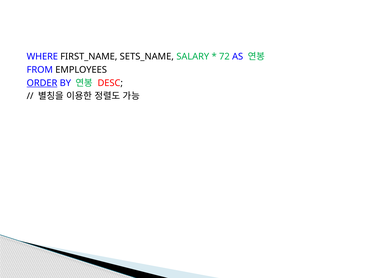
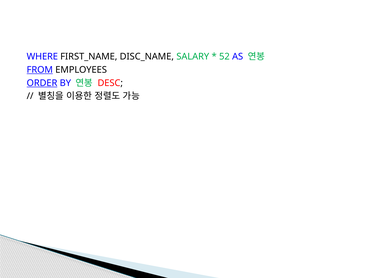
SETS_NAME: SETS_NAME -> DISC_NAME (147, 57)
72: 72 -> 52 (224, 57)
FROM underline: none -> present (40, 70)
